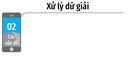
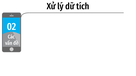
giải: giải -> tích (83, 6)
